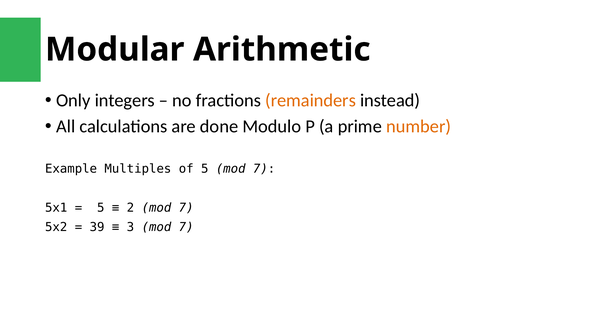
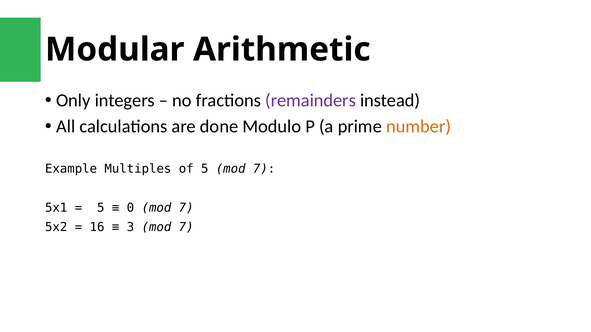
remainders colour: orange -> purple (311, 101)
2: 2 -> 0 (130, 208)
39: 39 -> 16 (97, 227)
